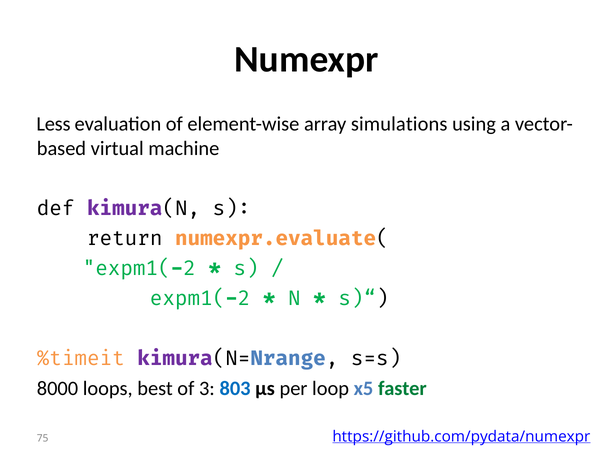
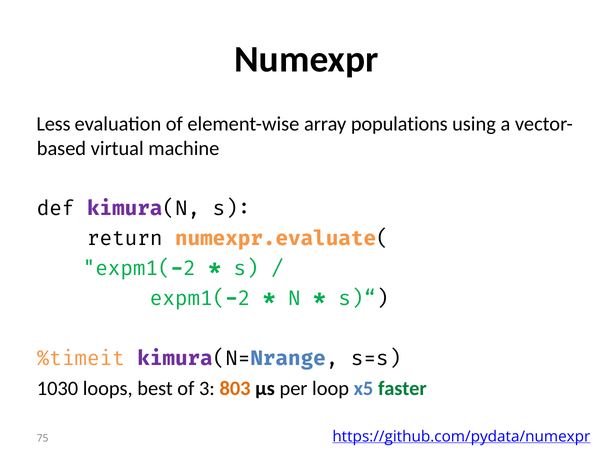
simulations: simulations -> populations (399, 124)
8000: 8000 -> 1030 (57, 388)
803 colour: blue -> orange (235, 388)
